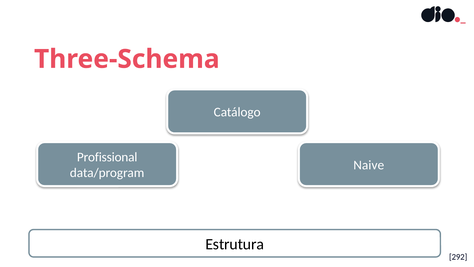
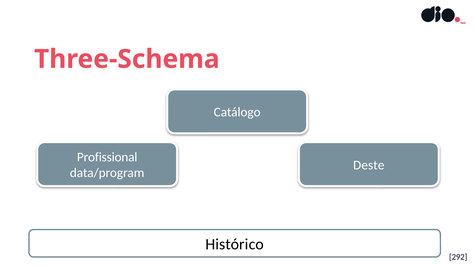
Naive: Naive -> Deste (369, 165)
Estrutura: Estrutura -> Histórico (235, 244)
